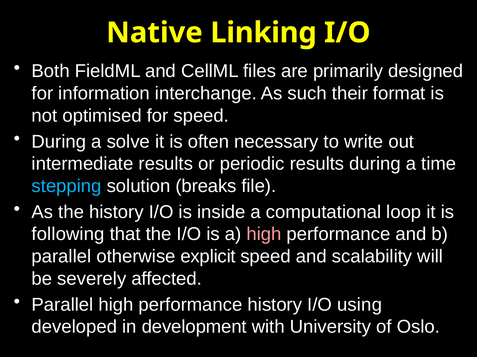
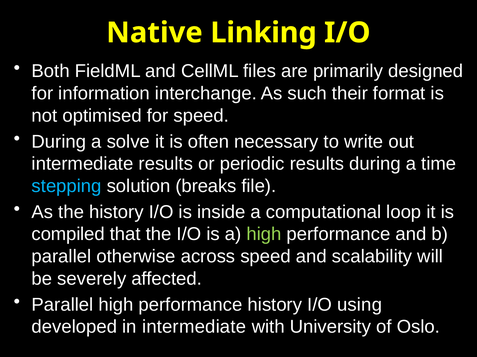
following: following -> compiled (68, 235)
high colour: pink -> light green (264, 235)
explicit: explicit -> across (208, 257)
in development: development -> intermediate (194, 327)
